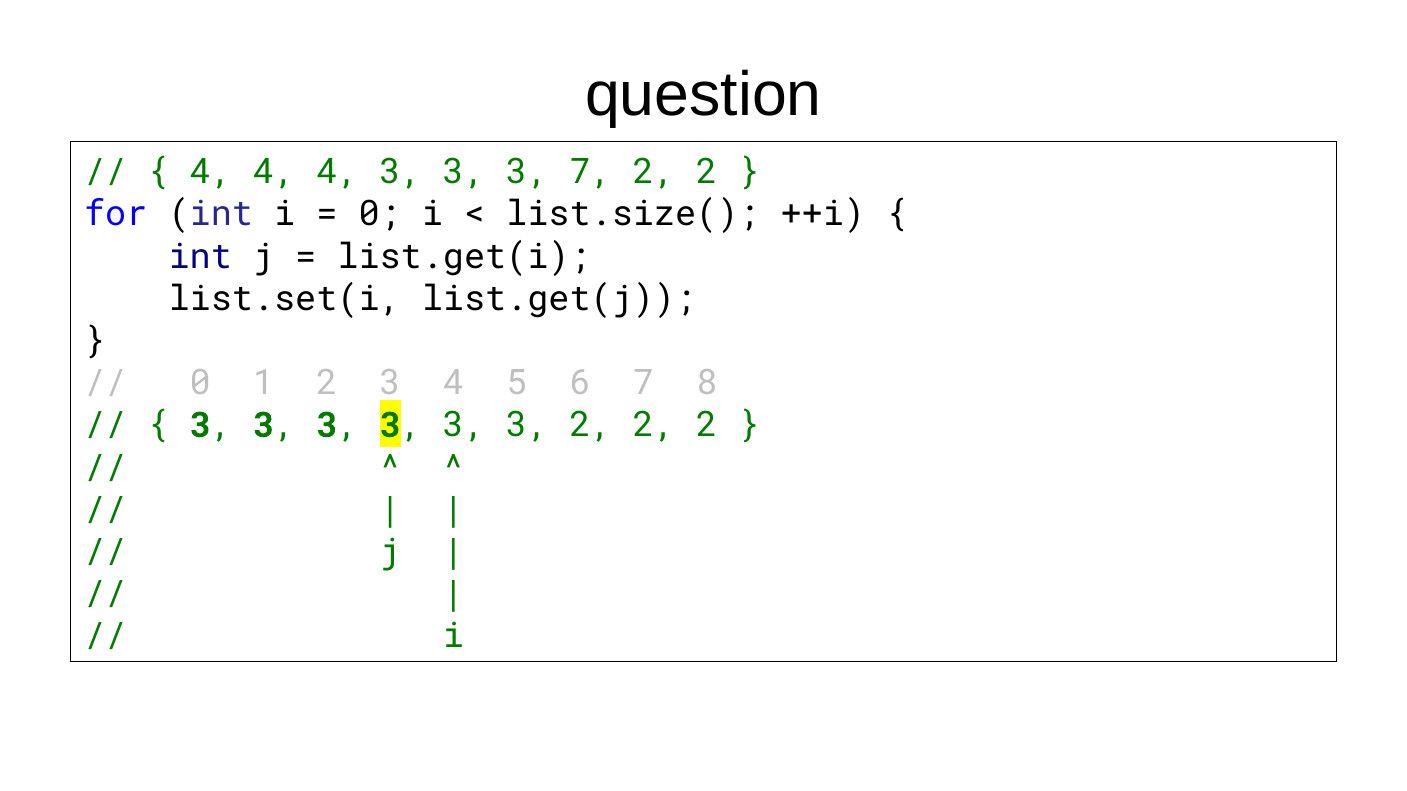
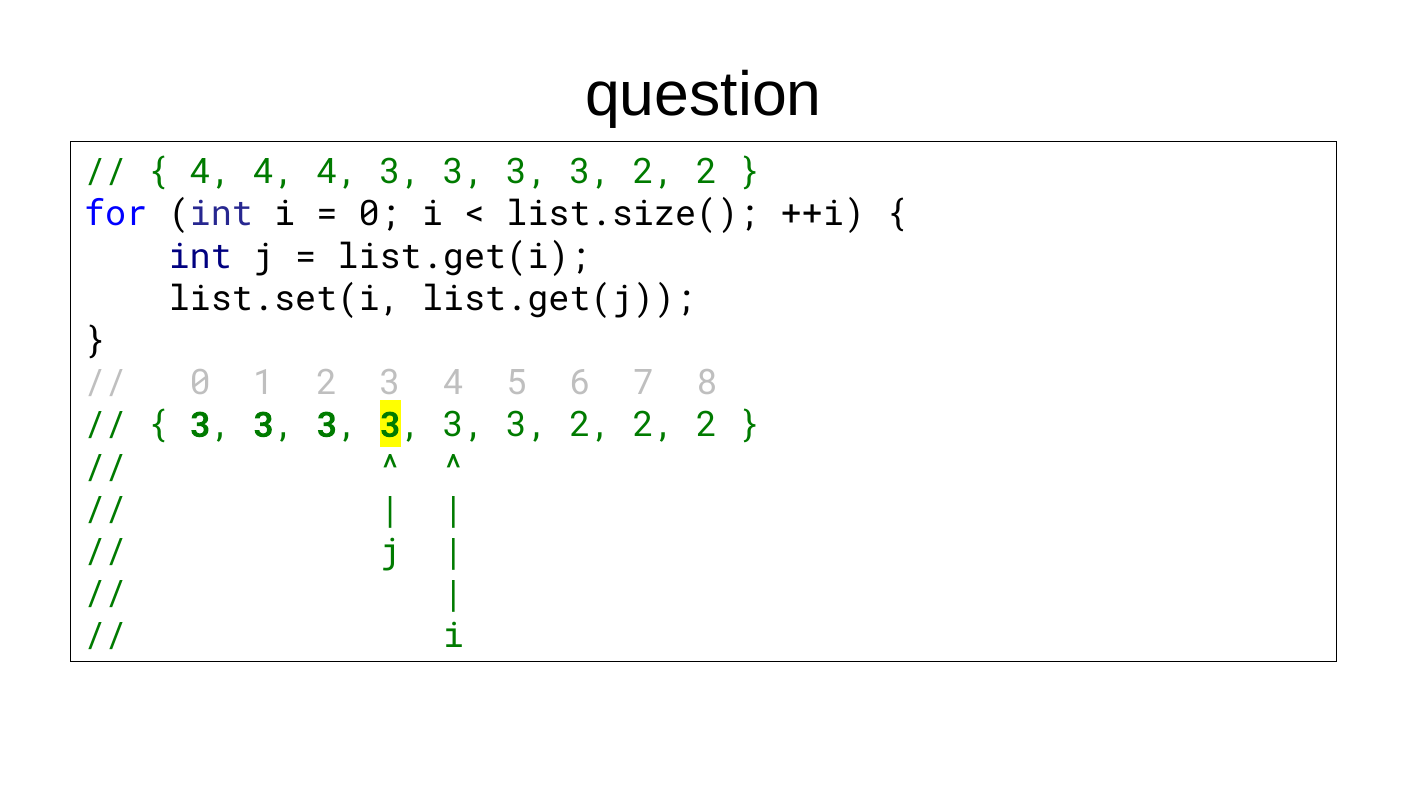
7: 7 -> 3 (591, 172)
